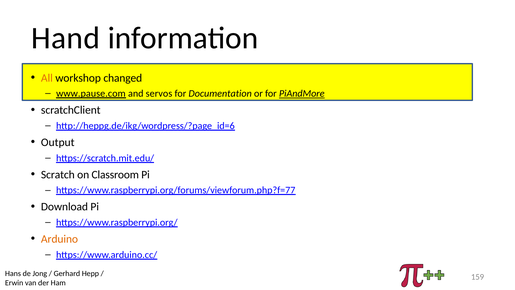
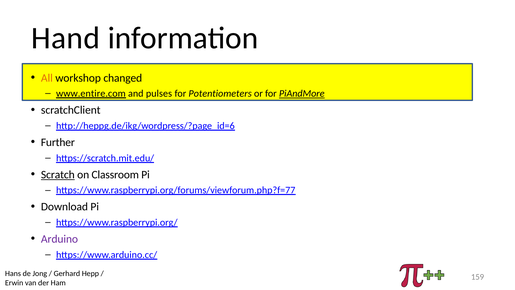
www.pause.com: www.pause.com -> www.entire.com (91, 93)
servos: servos -> pulses (159, 93)
Documentation: Documentation -> Potentiometers (220, 93)
Output: Output -> Further (58, 142)
Scratch underline: none -> present (58, 174)
Arduino colour: orange -> purple (59, 239)
